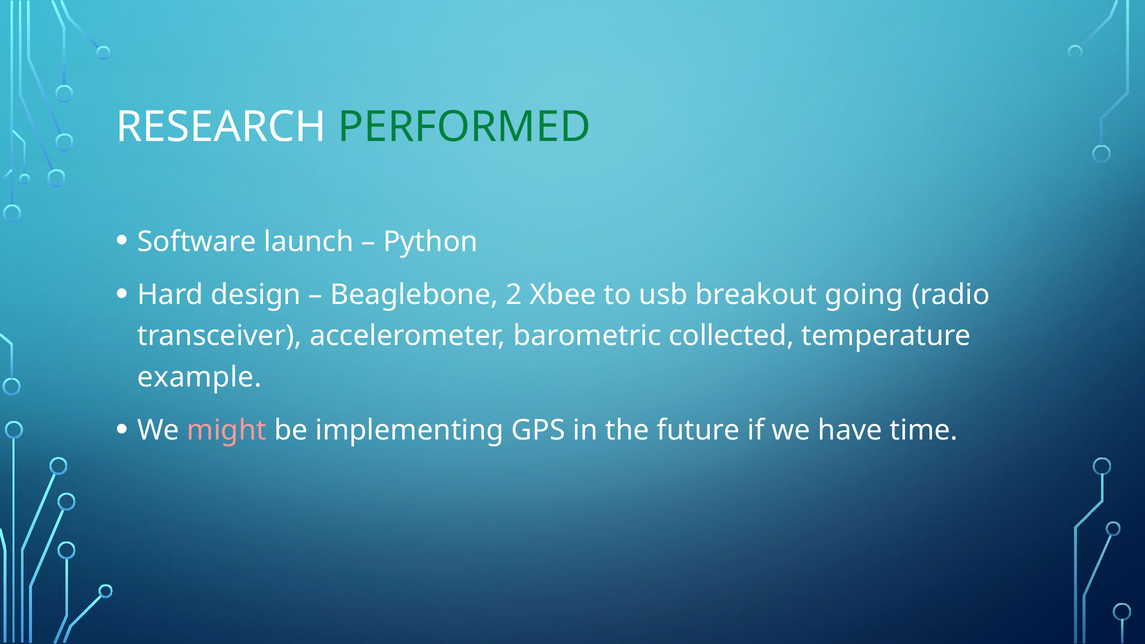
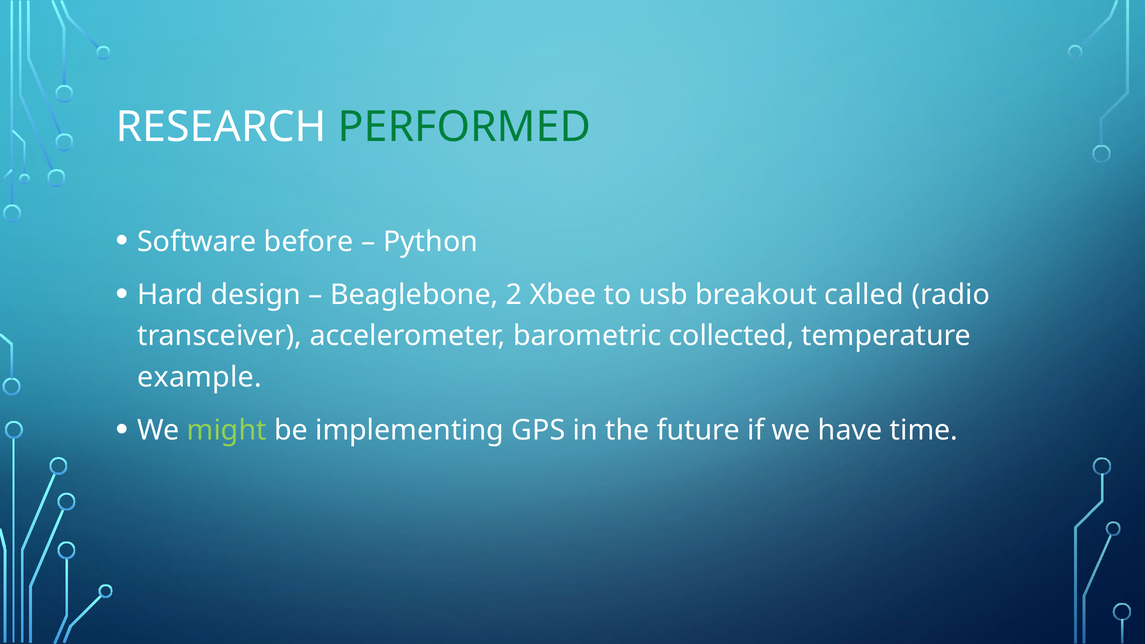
launch: launch -> before (309, 242)
going: going -> called (864, 295)
might colour: pink -> light green (227, 430)
